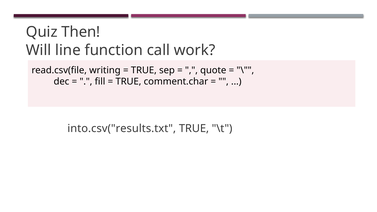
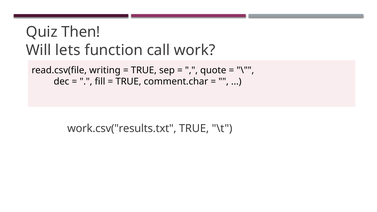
line: line -> lets (68, 50)
into.csv("results.txt: into.csv("results.txt -> work.csv("results.txt (122, 129)
